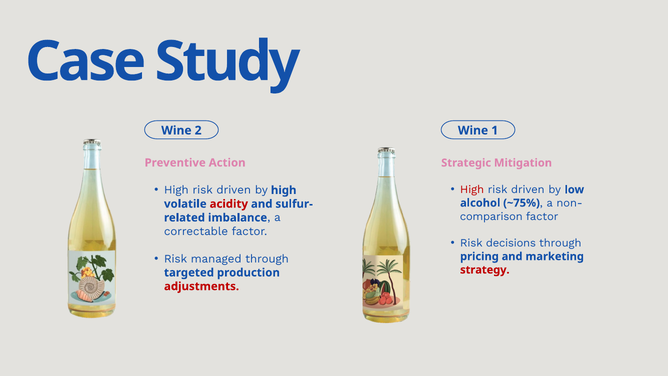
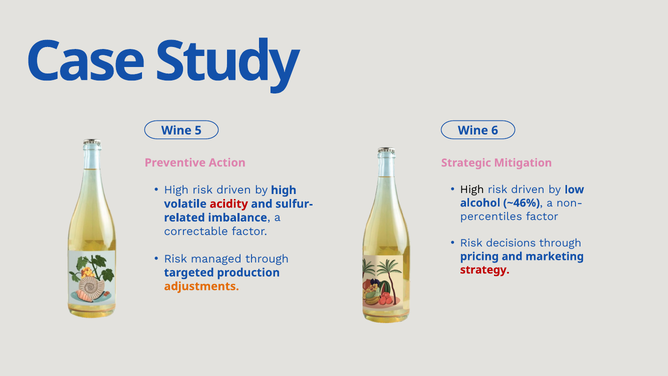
2: 2 -> 5 (198, 130)
1: 1 -> 6 (495, 130)
High colour: red -> black (472, 190)
~75%: ~75% -> ~46% (522, 203)
comparison: comparison -> percentiles (491, 216)
adjustments colour: red -> orange (202, 286)
